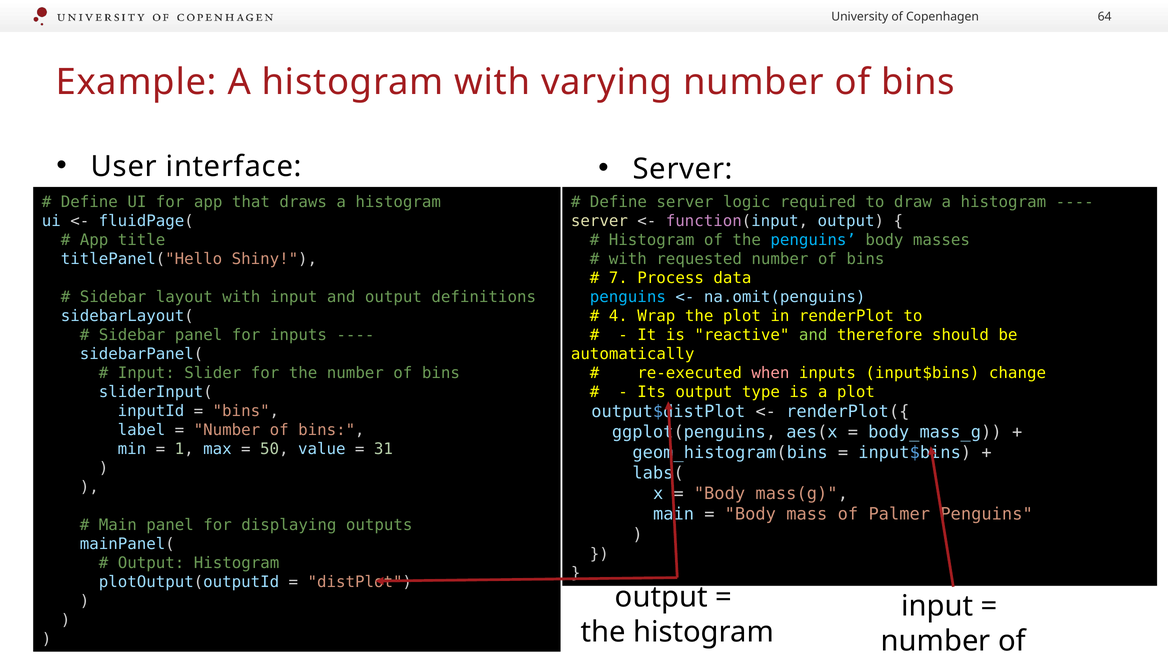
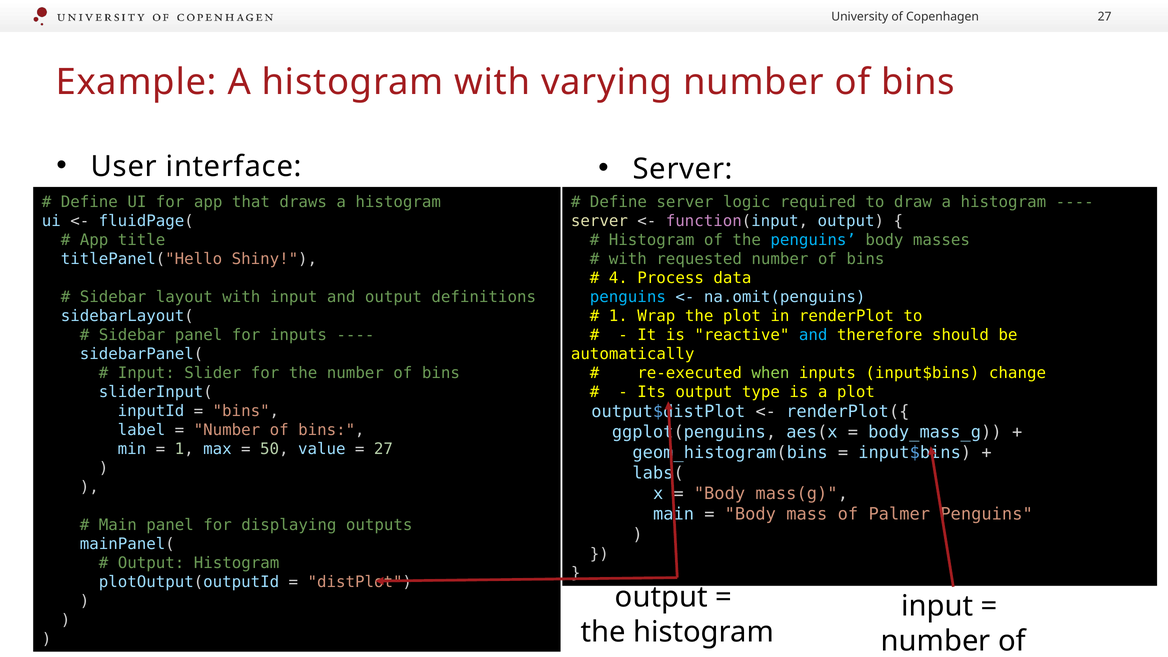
Copenhagen 64: 64 -> 27 (1105, 17)
7: 7 -> 4 (618, 278)
4: 4 -> 1 (618, 316)
and colour: light green -> light blue (813, 335)
when colour: pink -> light green (770, 373)
31: 31 -> 27 (383, 449)
